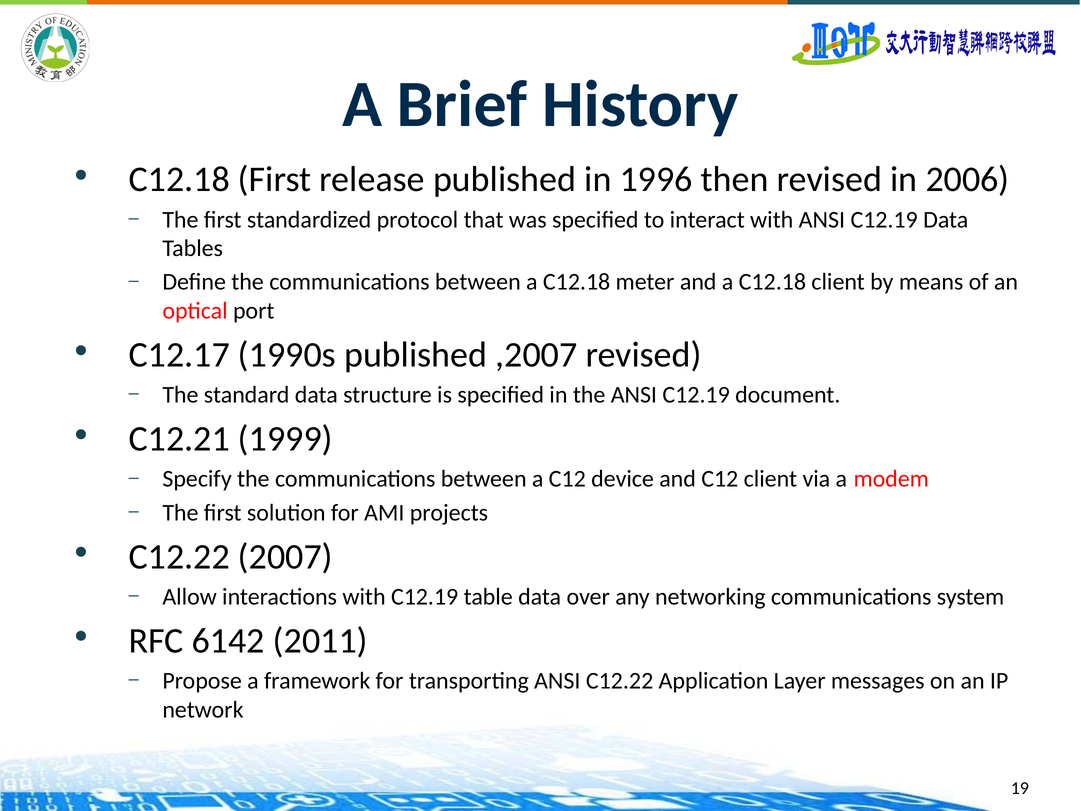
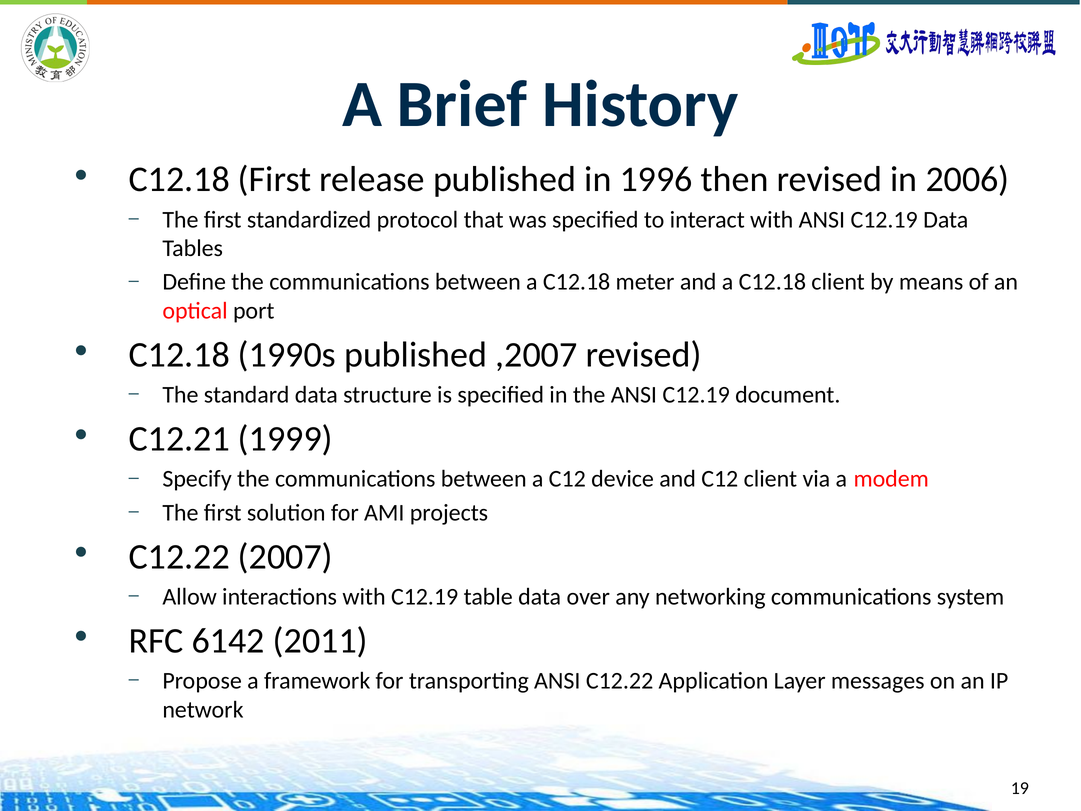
C12.17: C12.17 -> C12.18 (179, 355)
